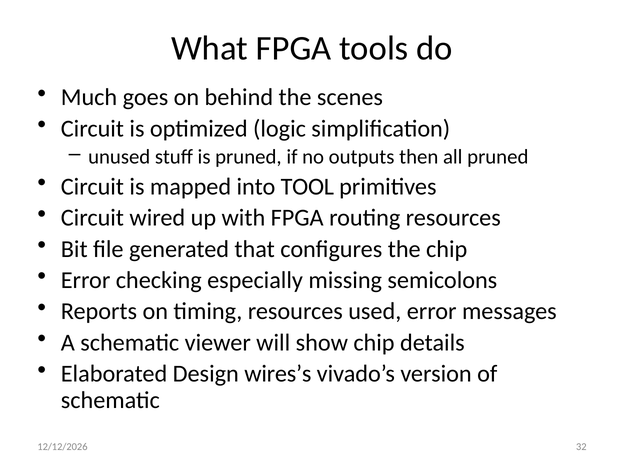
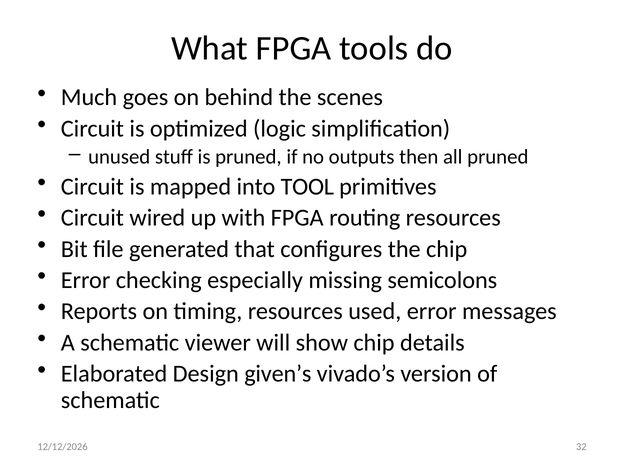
wires’s: wires’s -> given’s (278, 374)
